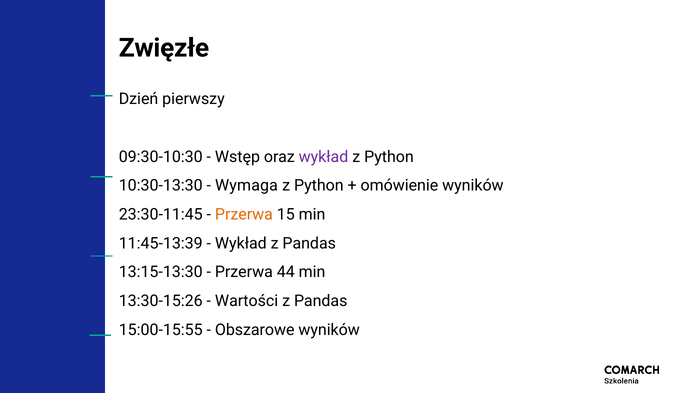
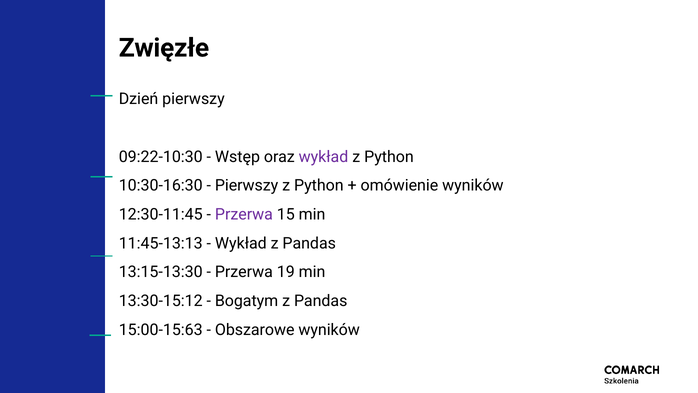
09:30-10:30: 09:30-10:30 -> 09:22-10:30 (161, 157)
10:30-13:30: 10:30-13:30 -> 10:30-16:30 (161, 185)
Wymaga: Wymaga -> Pierwszy (247, 185)
23:30-11:45: 23:30-11:45 -> 12:30-11:45 (161, 214)
Przerwa colour: orange -> purple (244, 214)
11:45-13:39: 11:45-13:39 -> 11:45-13:13 (161, 243)
44: 44 -> 19 (286, 272)
13:30-15:26: 13:30-15:26 -> 13:30-15:12 (161, 301)
Wartości: Wartości -> Bogatym (247, 301)
15:00-15:55: 15:00-15:55 -> 15:00-15:63 (161, 330)
